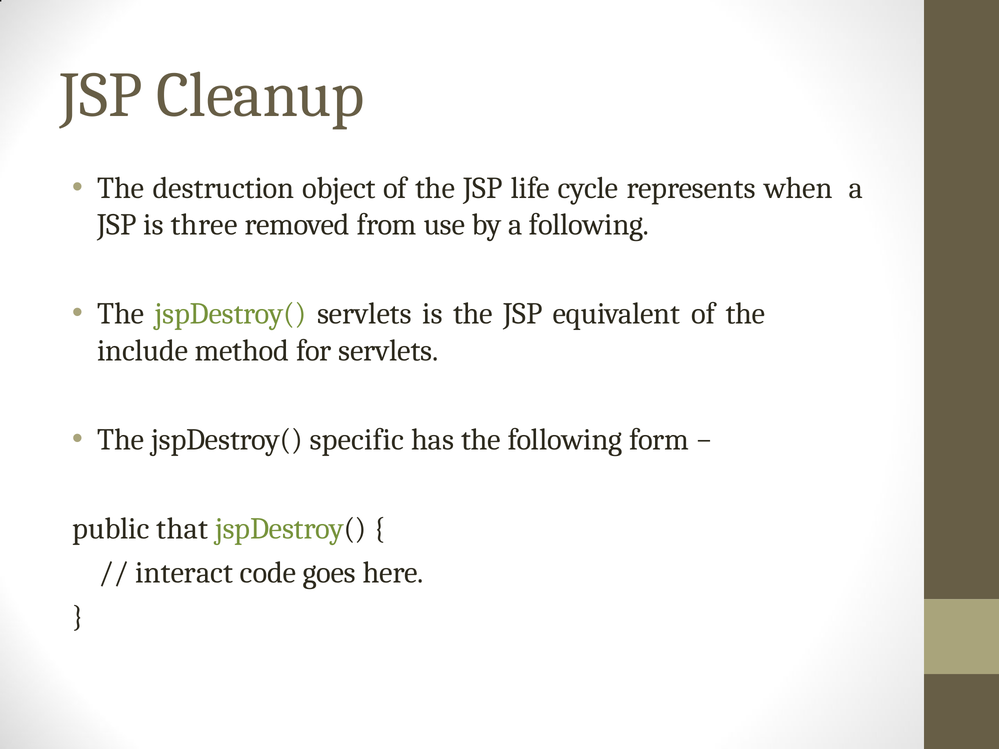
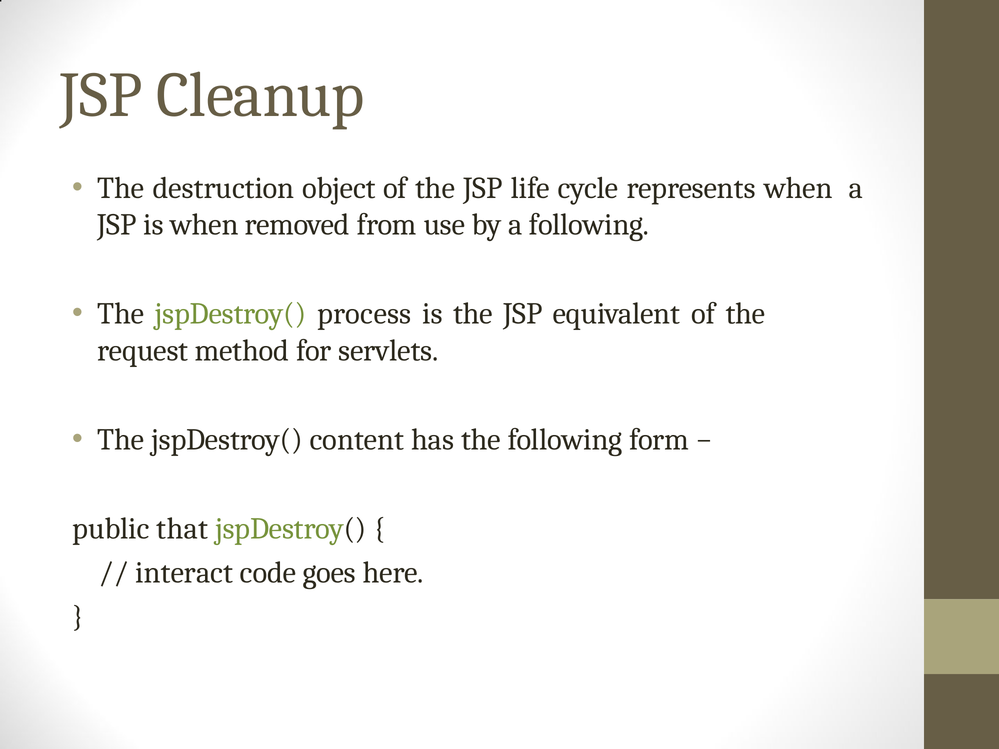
is three: three -> when (204, 225)
jspDestroy( servlets: servlets -> process (364, 314)
include: include -> request (143, 351)
specific: specific -> content (357, 440)
